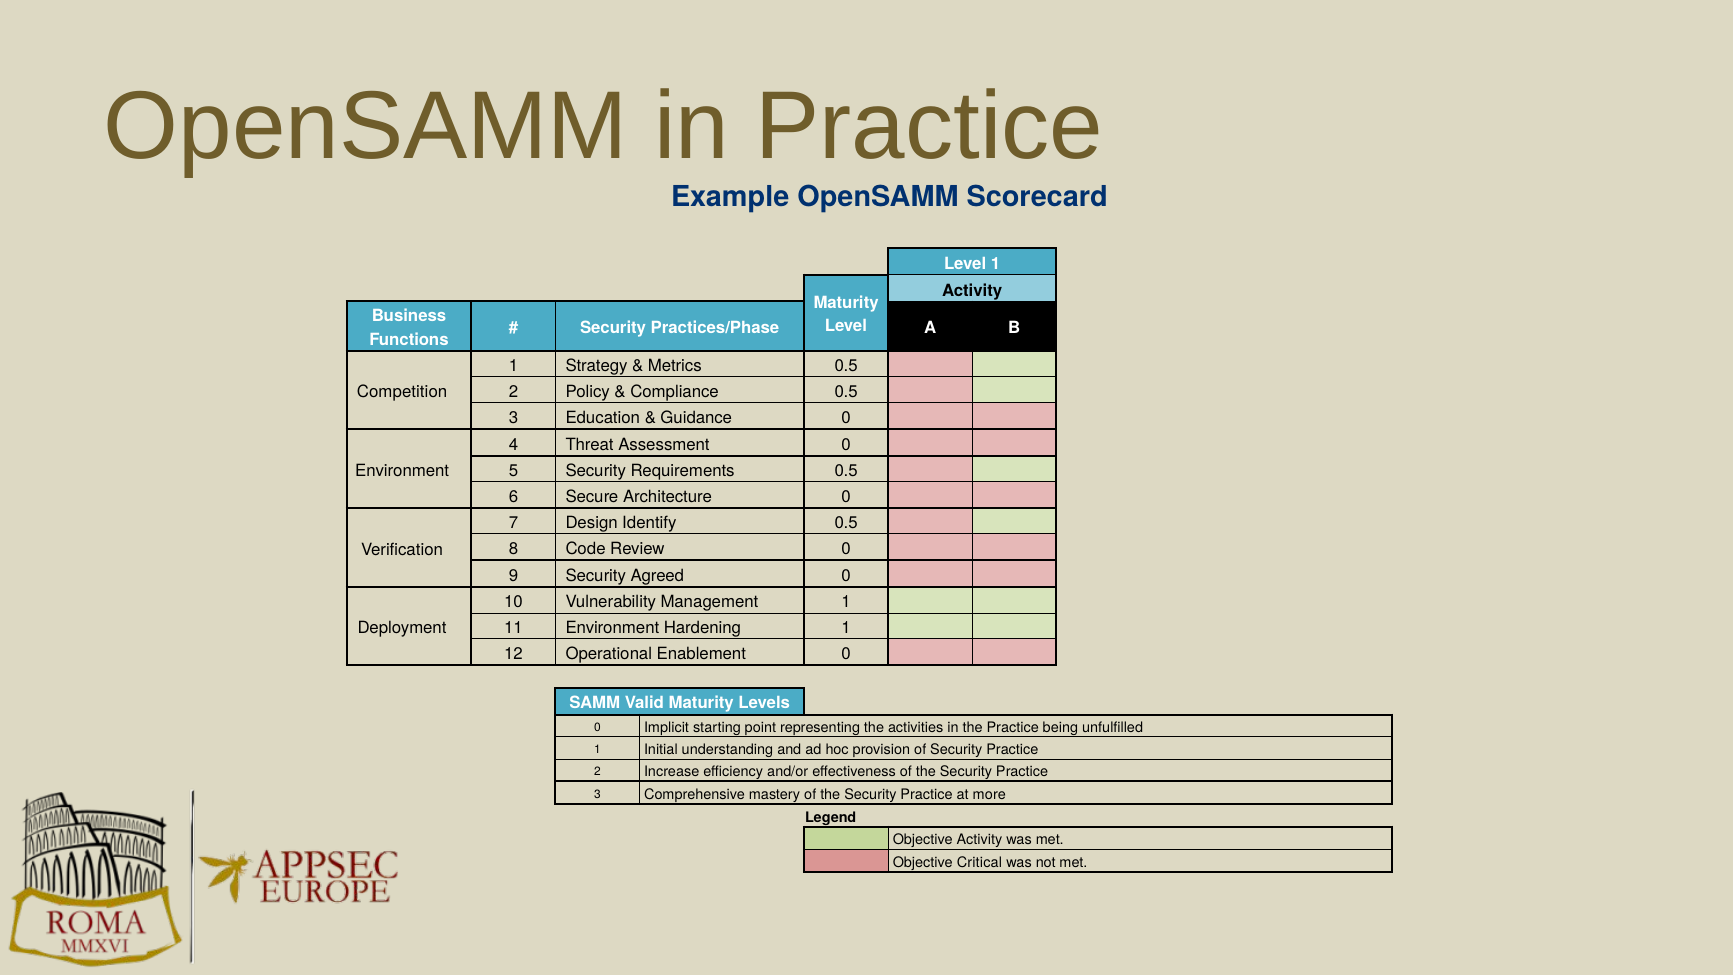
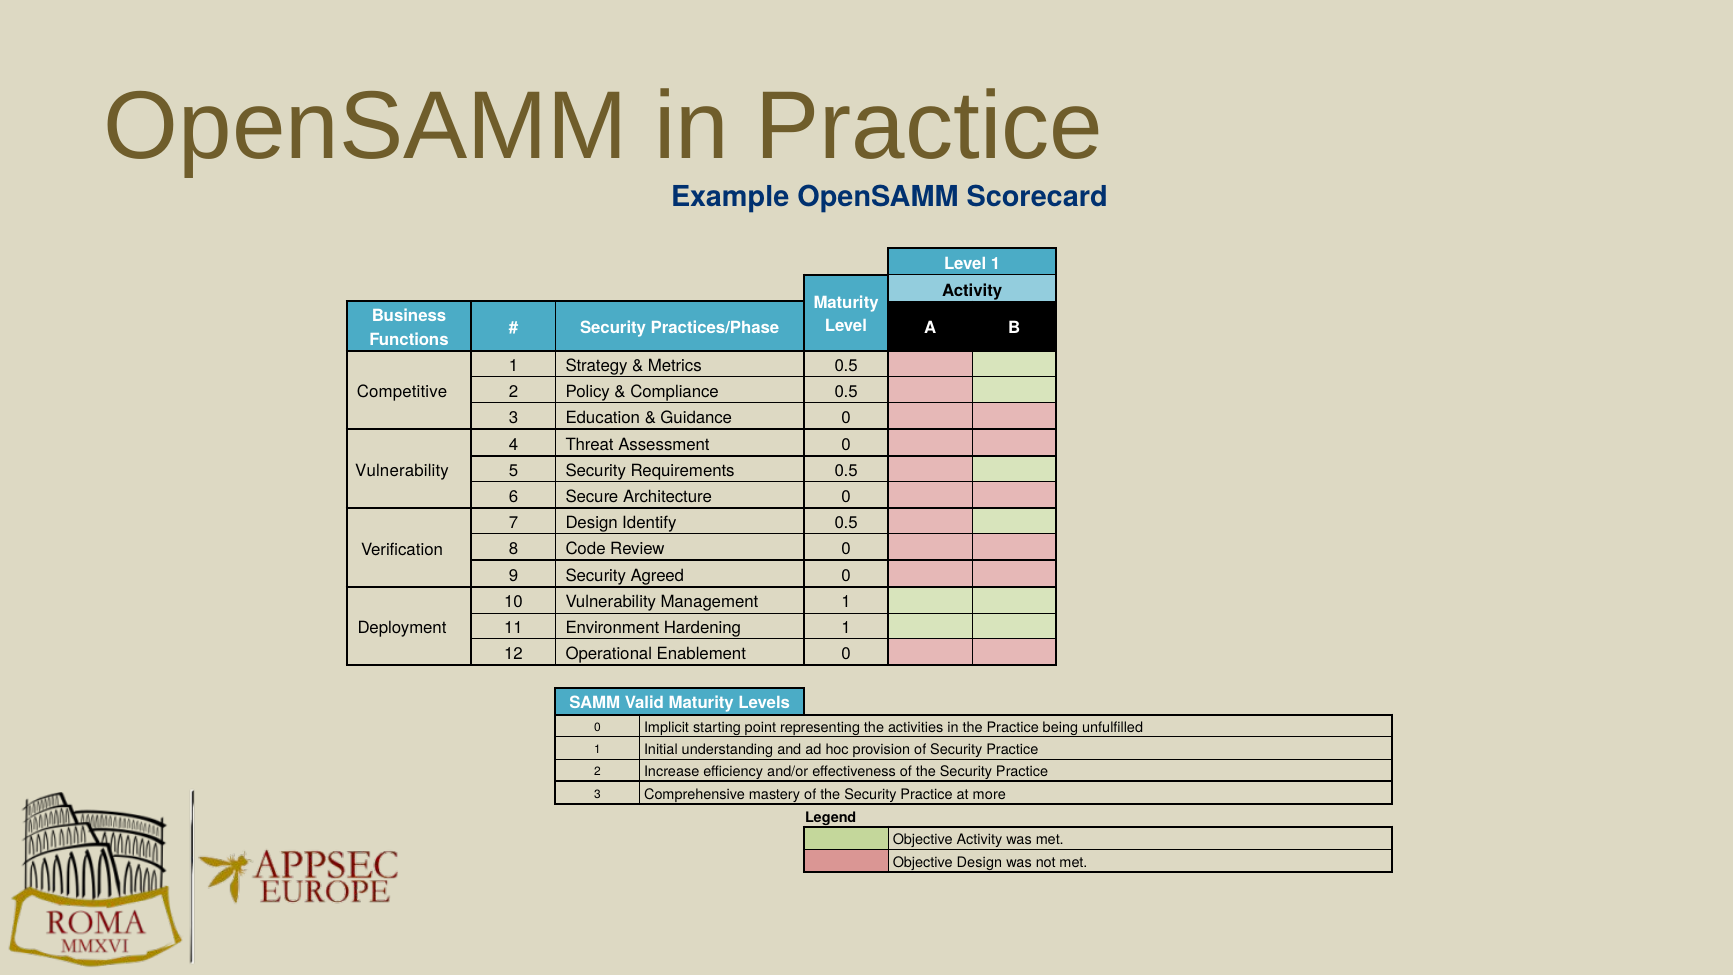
Competition: Competition -> Competitive (402, 392)
Environment: Environment -> Vulnerability (402, 471)
Objective Critical: Critical -> Design (979, 863)
